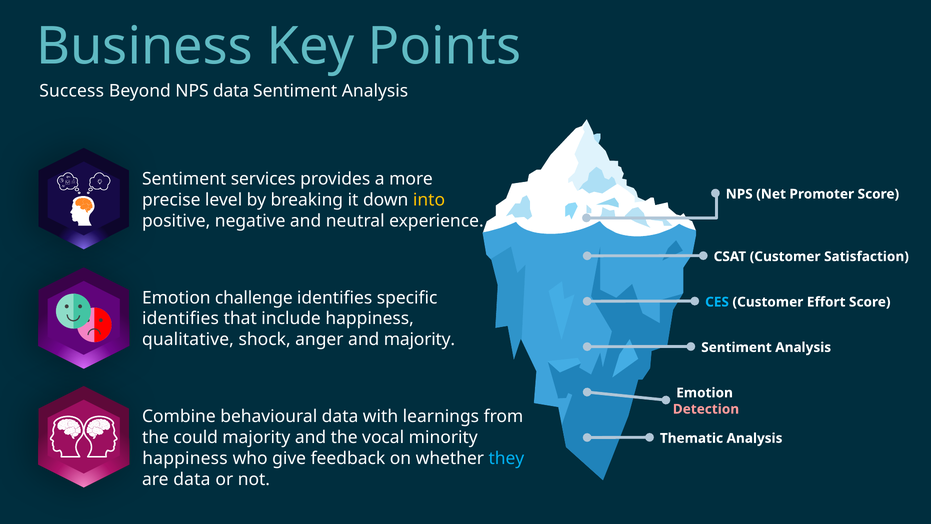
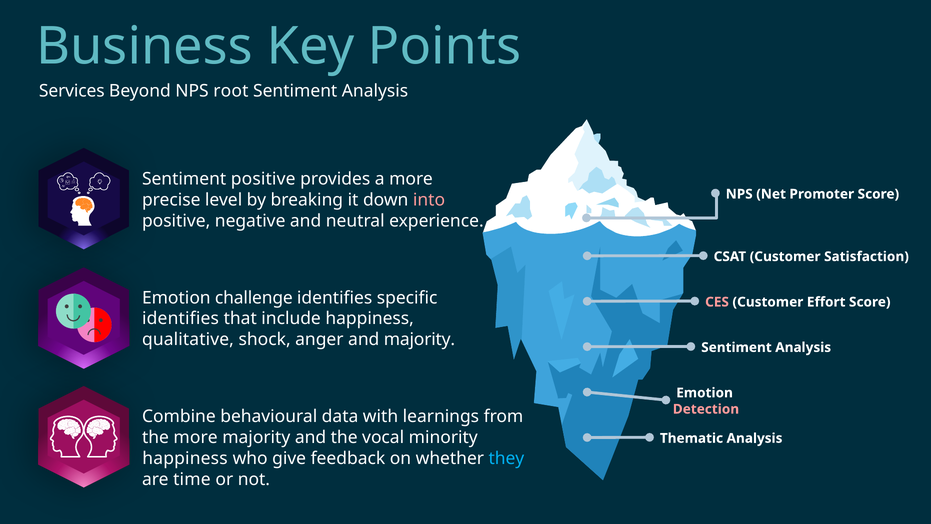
Success: Success -> Services (72, 91)
NPS data: data -> root (231, 91)
Sentiment services: services -> positive (263, 179)
into colour: yellow -> pink (429, 200)
CES colour: light blue -> pink (717, 302)
the could: could -> more (196, 437)
are data: data -> time (192, 479)
